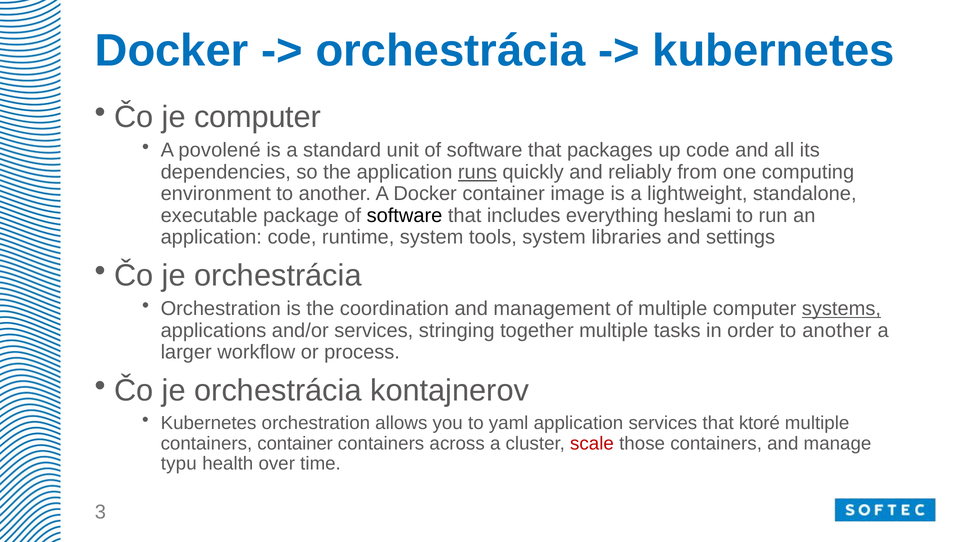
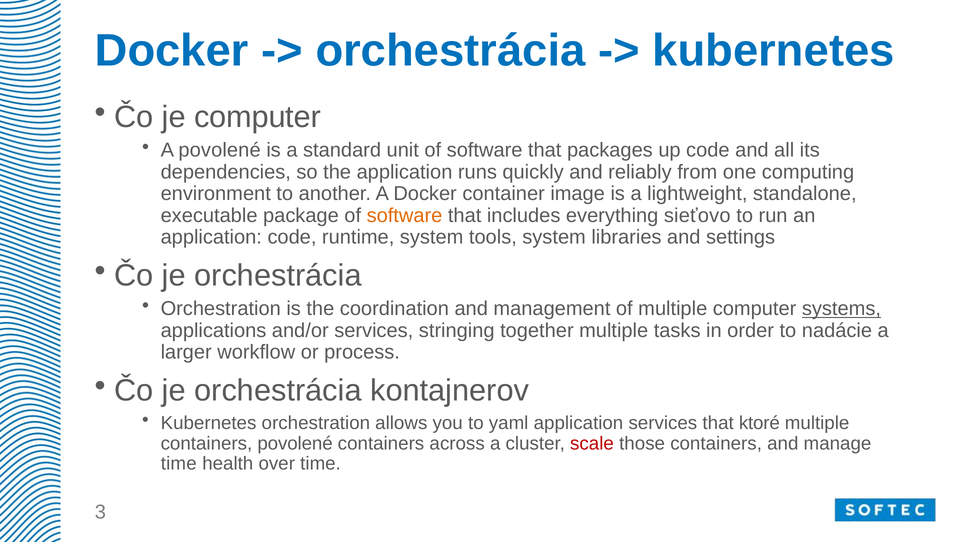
runs underline: present -> none (477, 172)
software colour: black -> orange (405, 215)
heslami: heslami -> sieťovo (697, 215)
order to another: another -> nadácie (837, 330)
containers container: container -> povolené (295, 443)
typu: typu -> time (179, 463)
